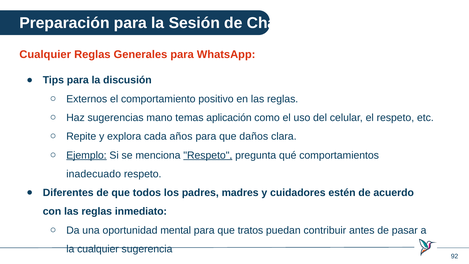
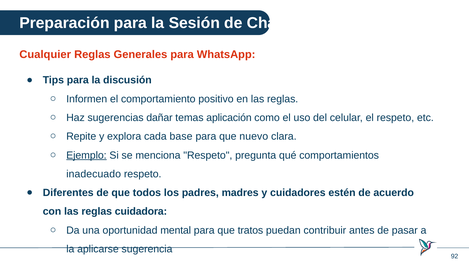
Externos: Externos -> Informen (87, 99)
mano: mano -> dañar (159, 118)
años: años -> base (181, 136)
daños: daños -> nuevo (254, 136)
Respeto underline: present -> none (208, 155)
inmediato: inmediato -> cuidadora (141, 211)
la cualquier: cualquier -> aplicarse (98, 249)
